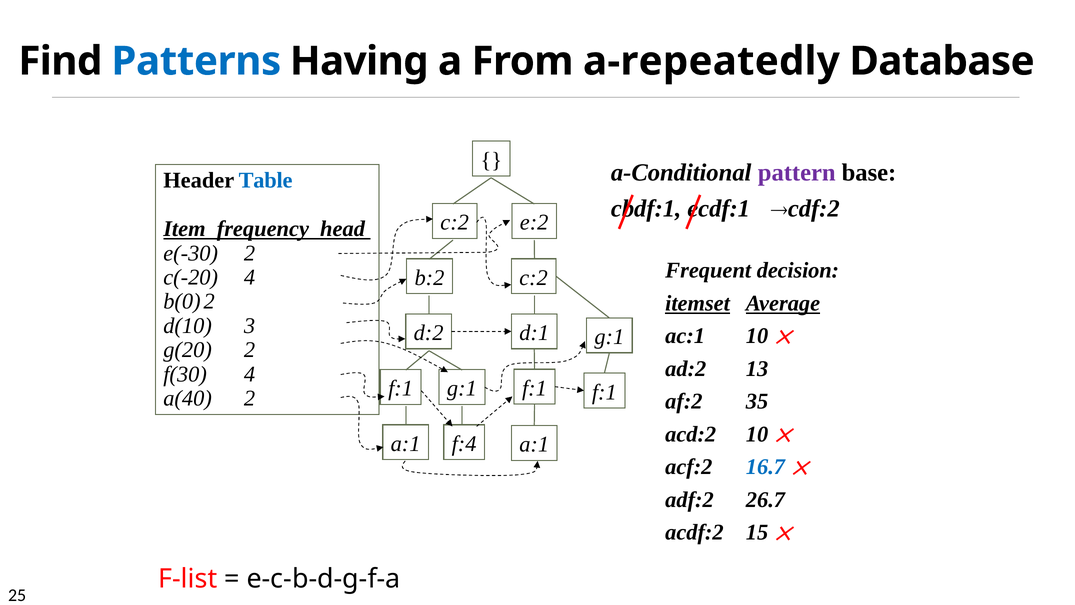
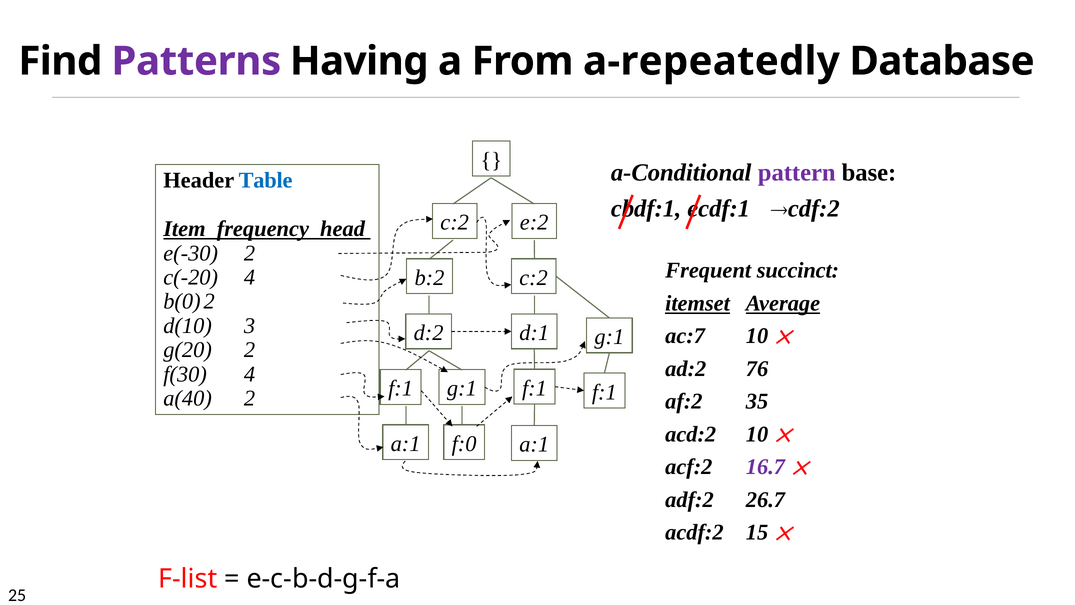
Patterns colour: blue -> purple (196, 61)
decision: decision -> succinct (798, 270)
ac:1: ac:1 -> ac:7 (685, 336)
13: 13 -> 76 (757, 369)
f:4: f:4 -> f:0 (464, 443)
16.7 colour: blue -> purple (765, 467)
